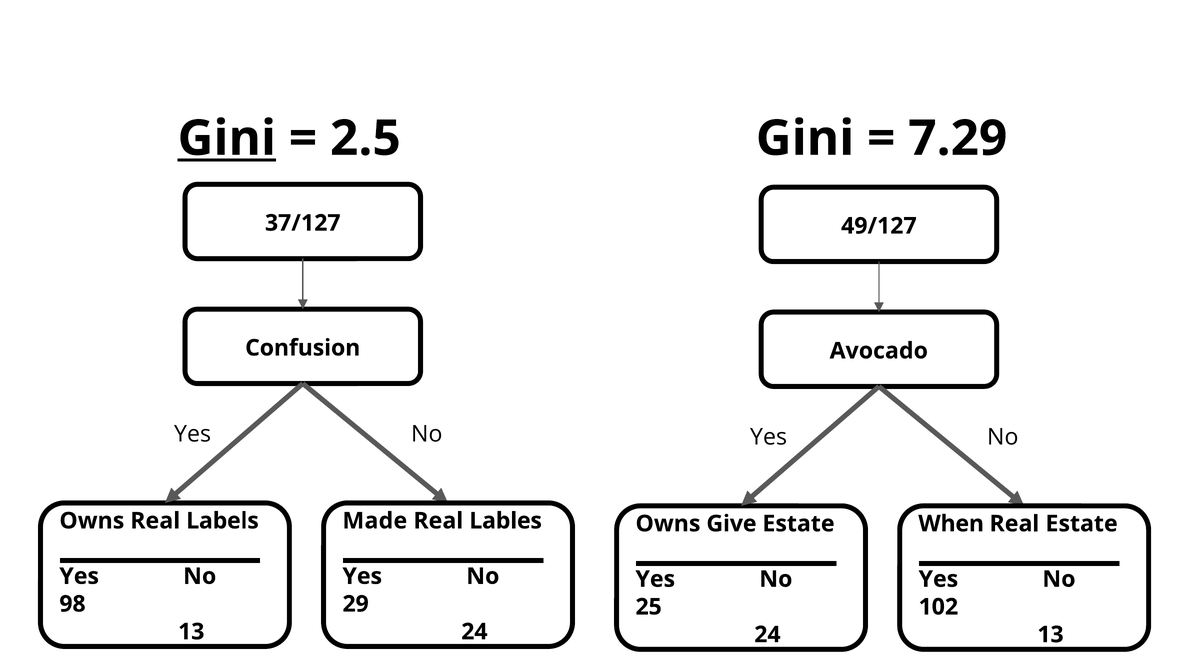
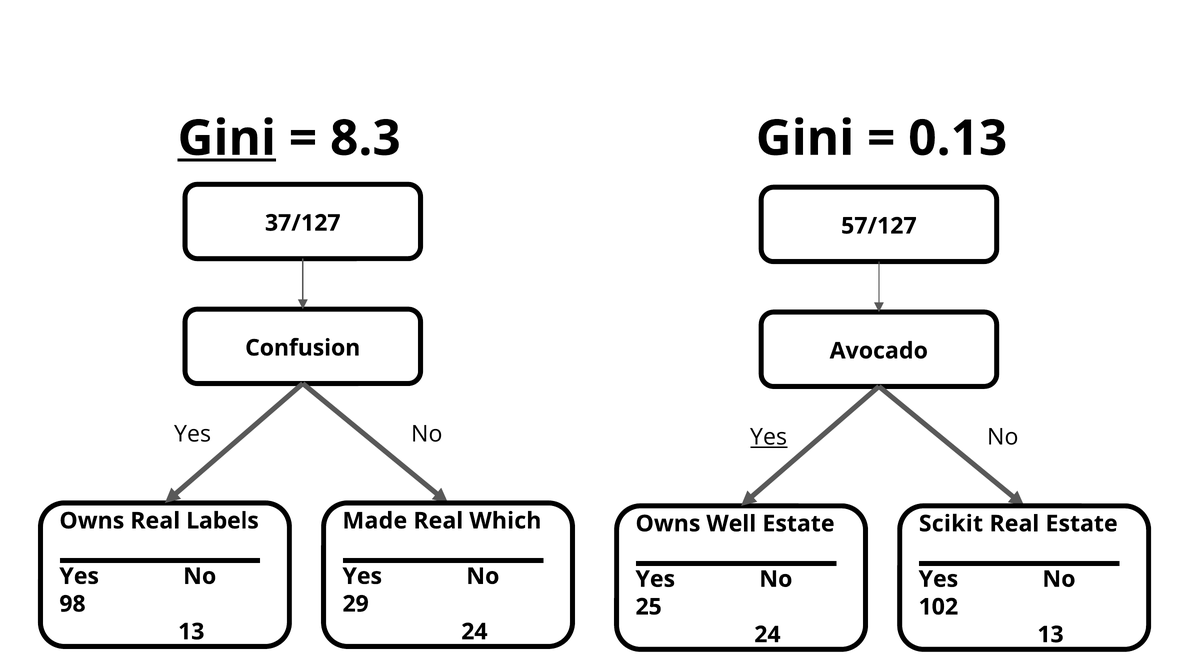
2.5: 2.5 -> 8.3 (365, 139)
7.29: 7.29 -> 0.13 (958, 139)
49/127: 49/127 -> 57/127 (879, 226)
Yes underline: none -> present (769, 437)
Lables: Lables -> Which (505, 521)
Give: Give -> Well (731, 524)
When: When -> Scikit (951, 524)
